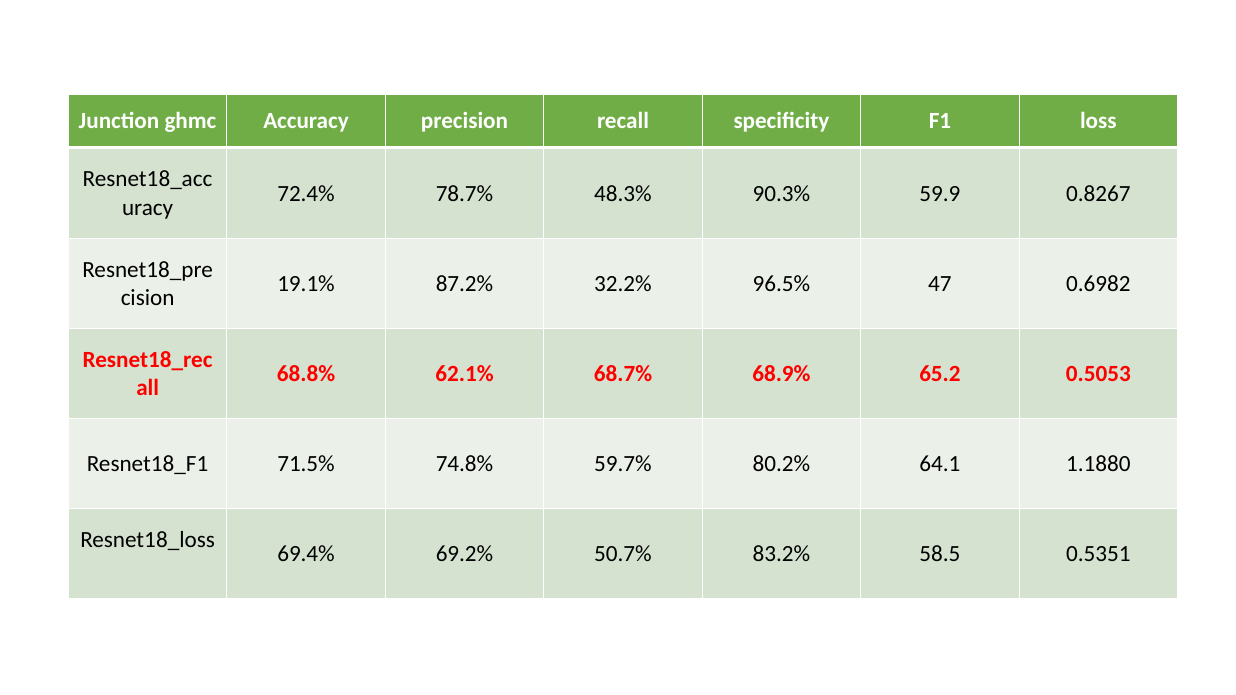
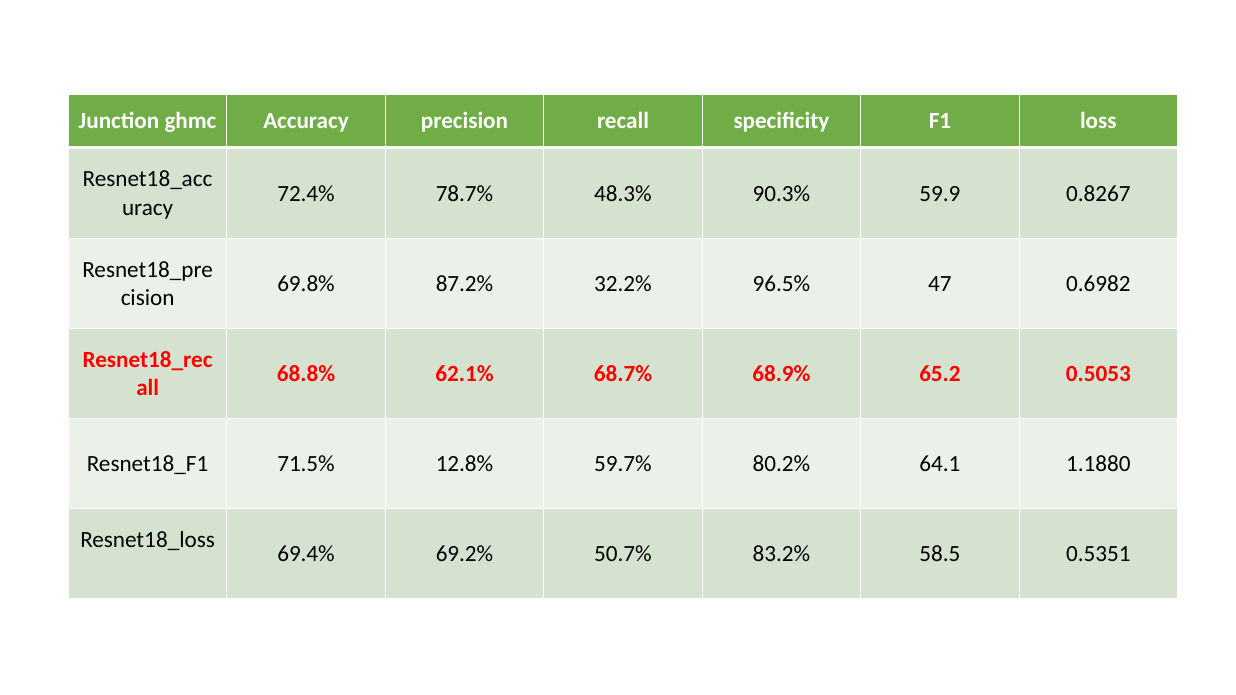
19.1%: 19.1% -> 69.8% (306, 284)
74.8%: 74.8% -> 12.8% (464, 464)
